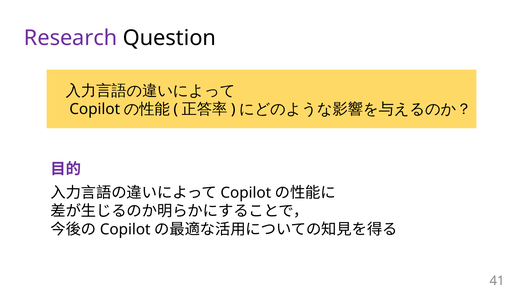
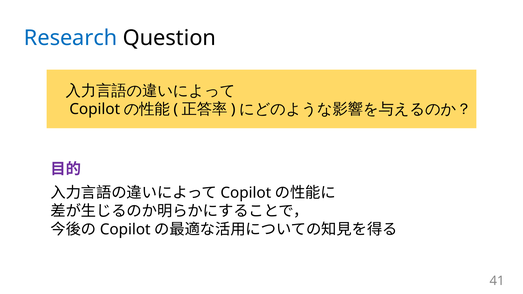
Research colour: purple -> blue (71, 38)
